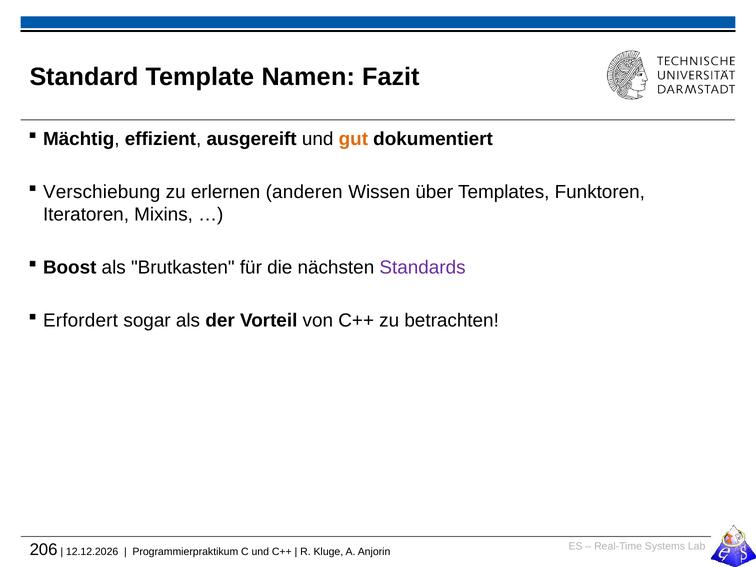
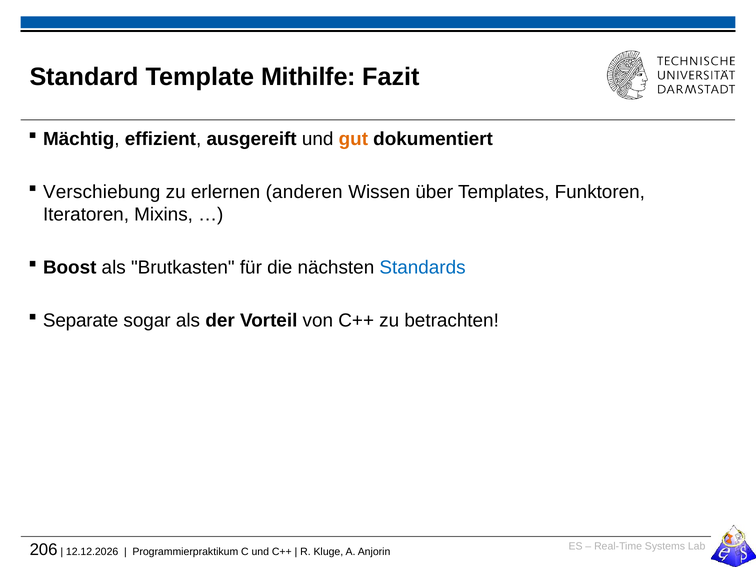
Namen: Namen -> Mithilfe (309, 77)
Standards colour: purple -> blue (423, 268)
Erfordert: Erfordert -> Separate (81, 321)
